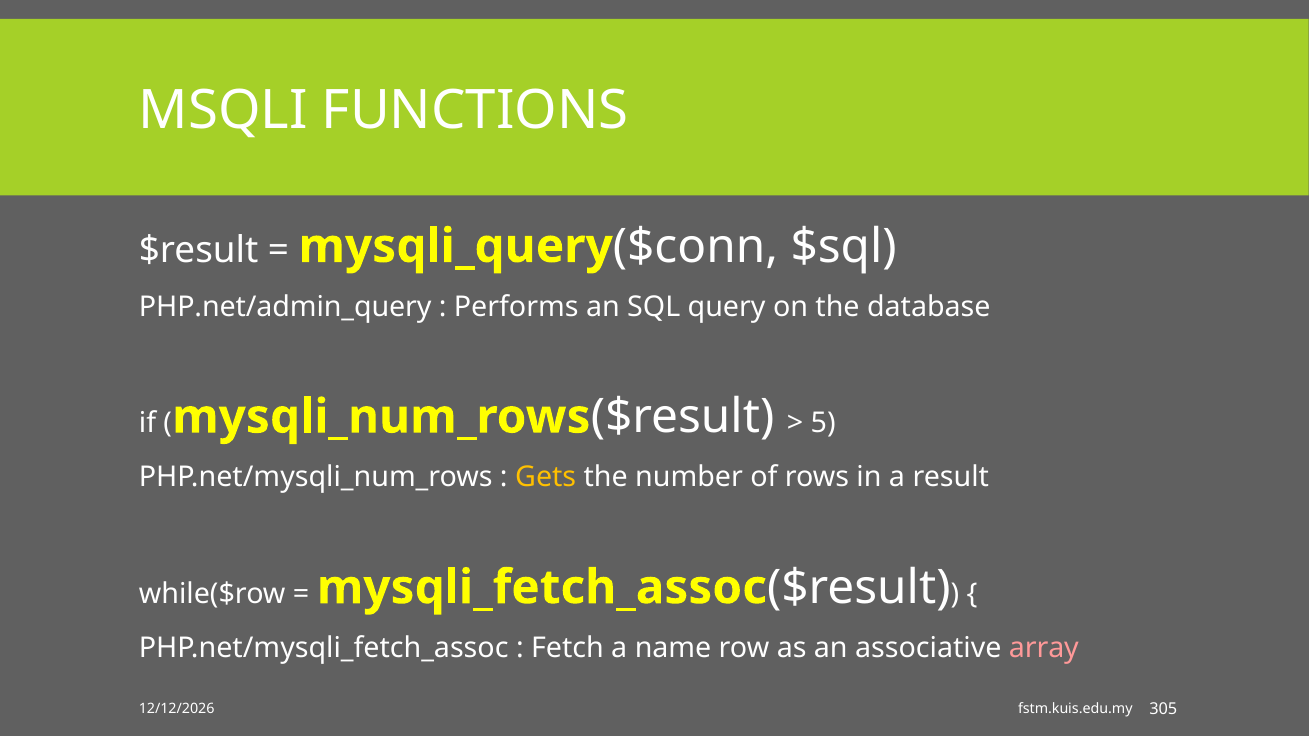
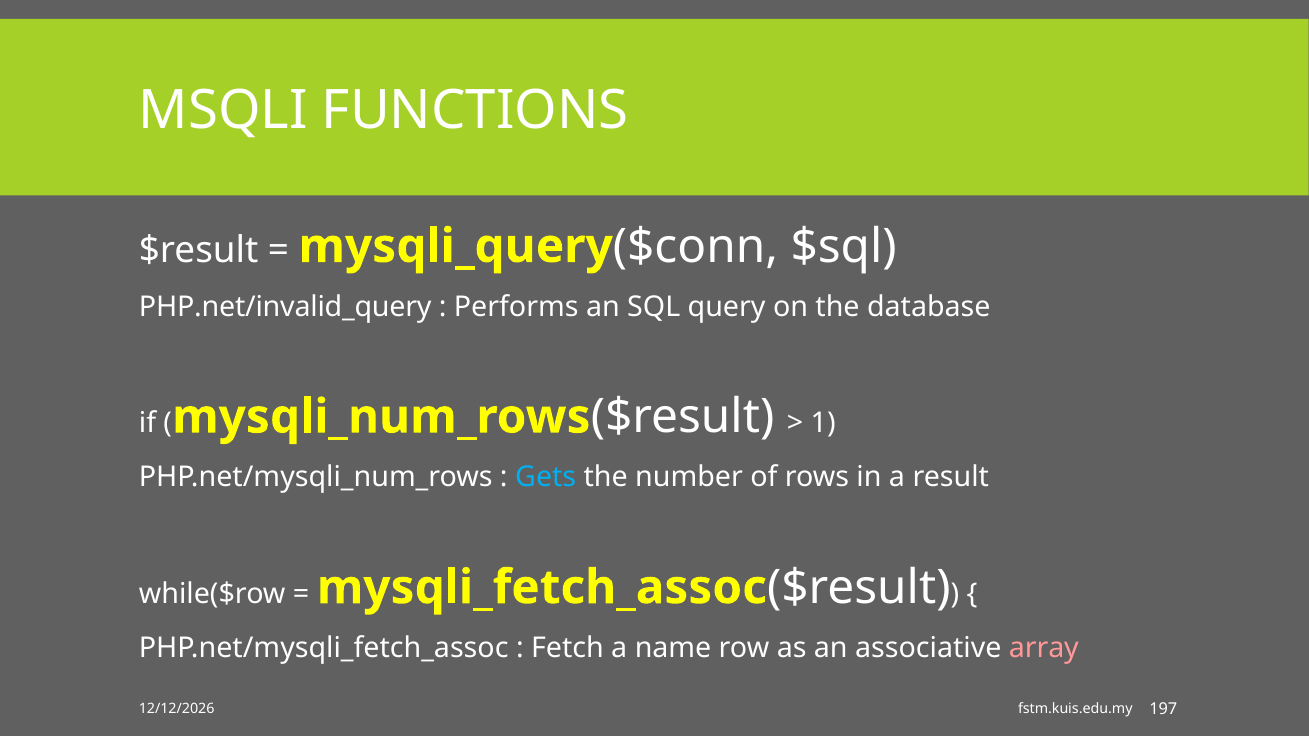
PHP.net/admin_query: PHP.net/admin_query -> PHP.net/invalid_query (285, 307)
5: 5 -> 1 (823, 423)
Gets colour: yellow -> light blue (546, 478)
305: 305 -> 197 (1163, 709)
